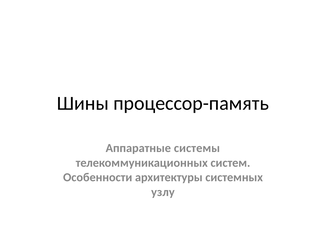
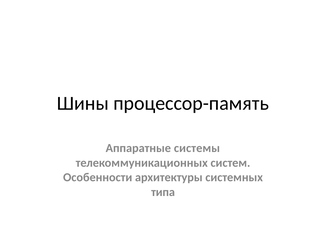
узлу: узлу -> типа (163, 192)
